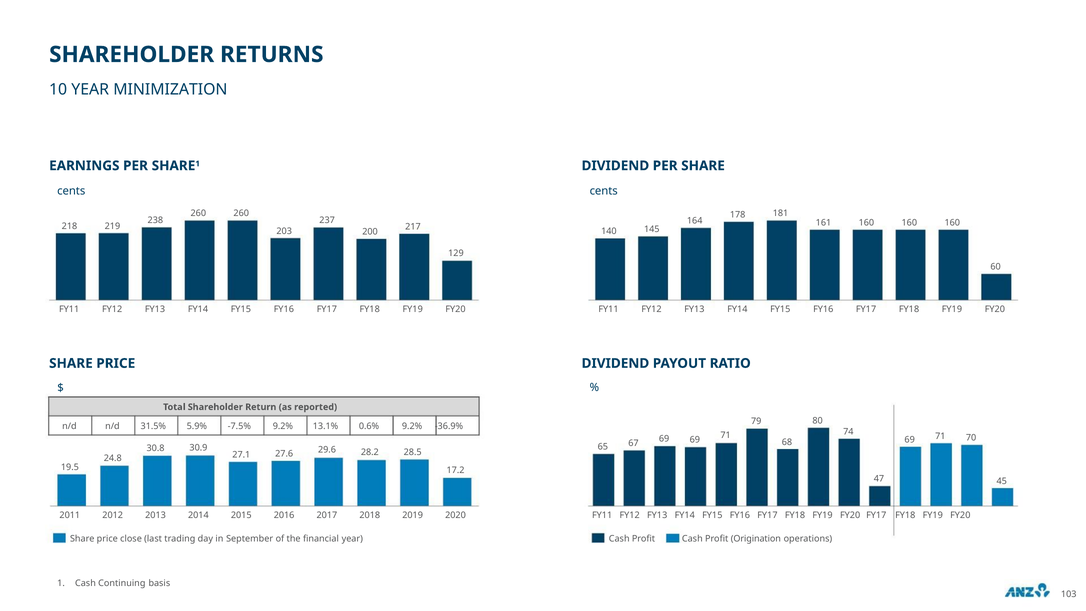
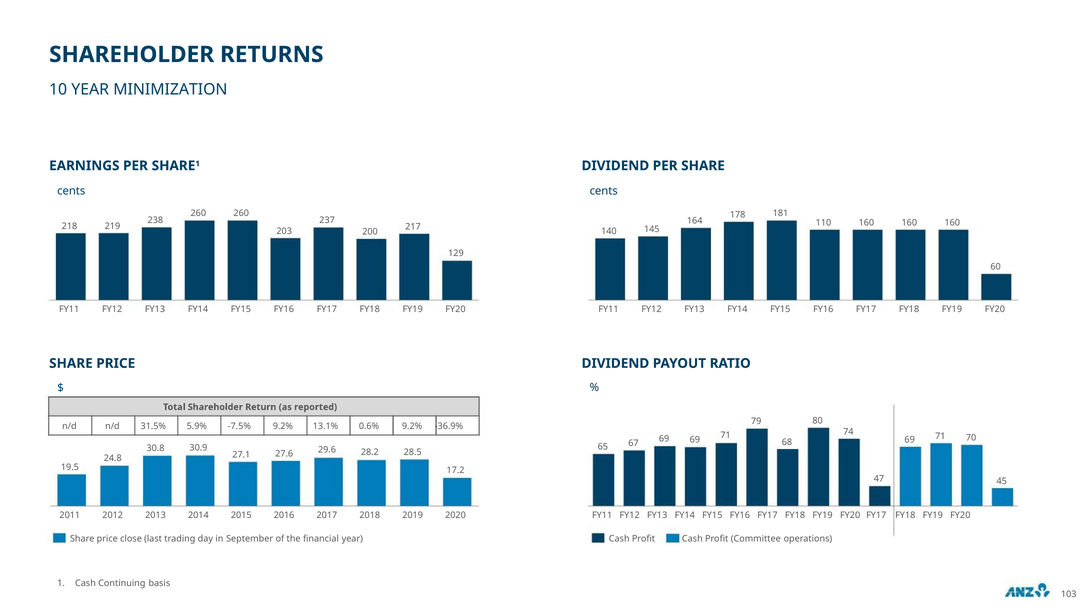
161: 161 -> 110 (823, 223)
Origination: Origination -> Committee (756, 539)
